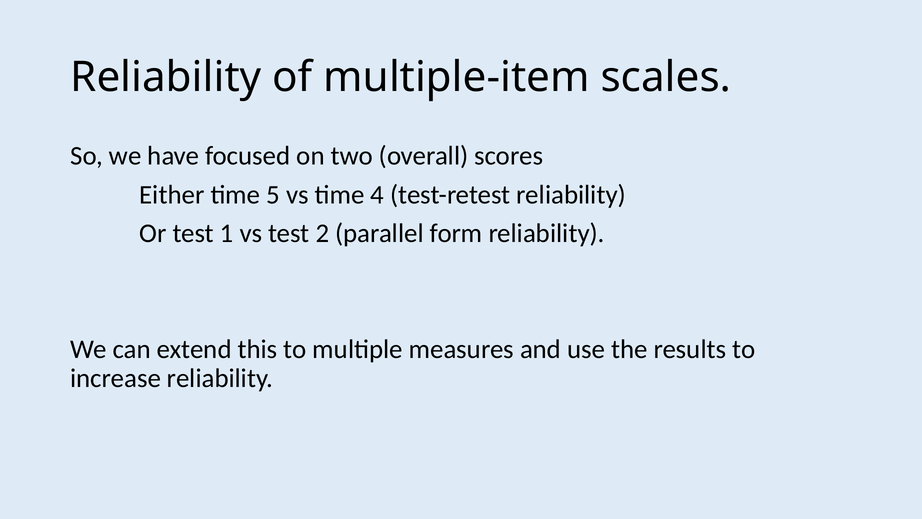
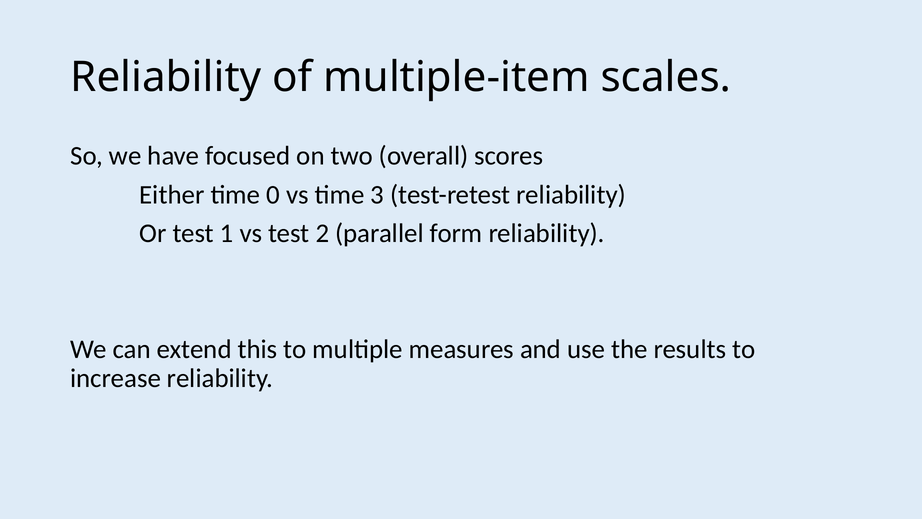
5: 5 -> 0 (273, 195)
4: 4 -> 3 (377, 195)
